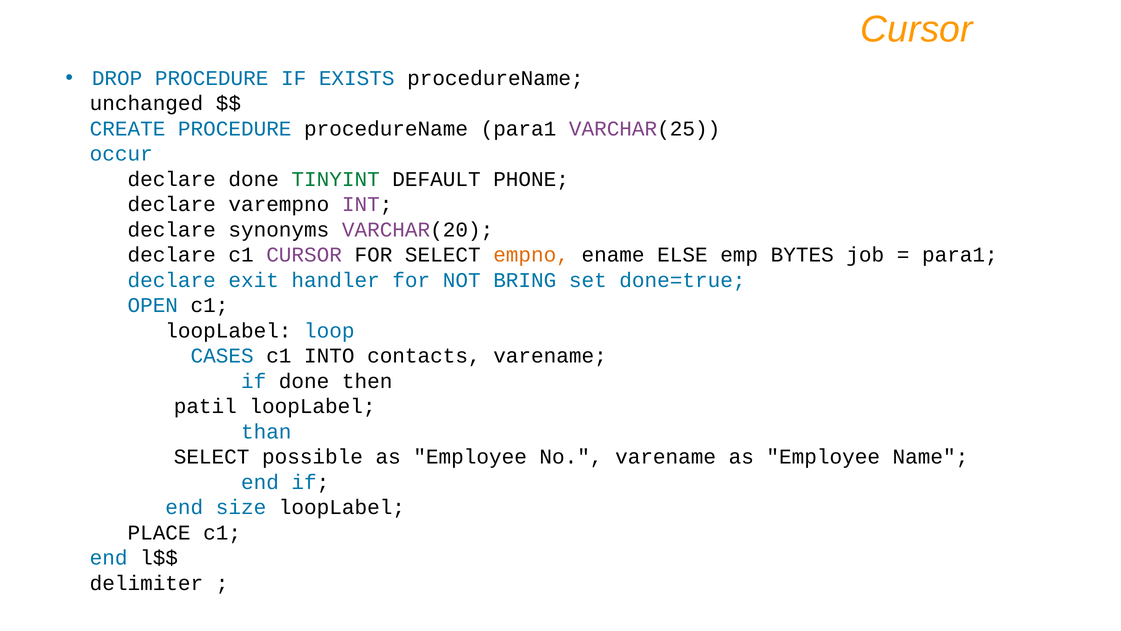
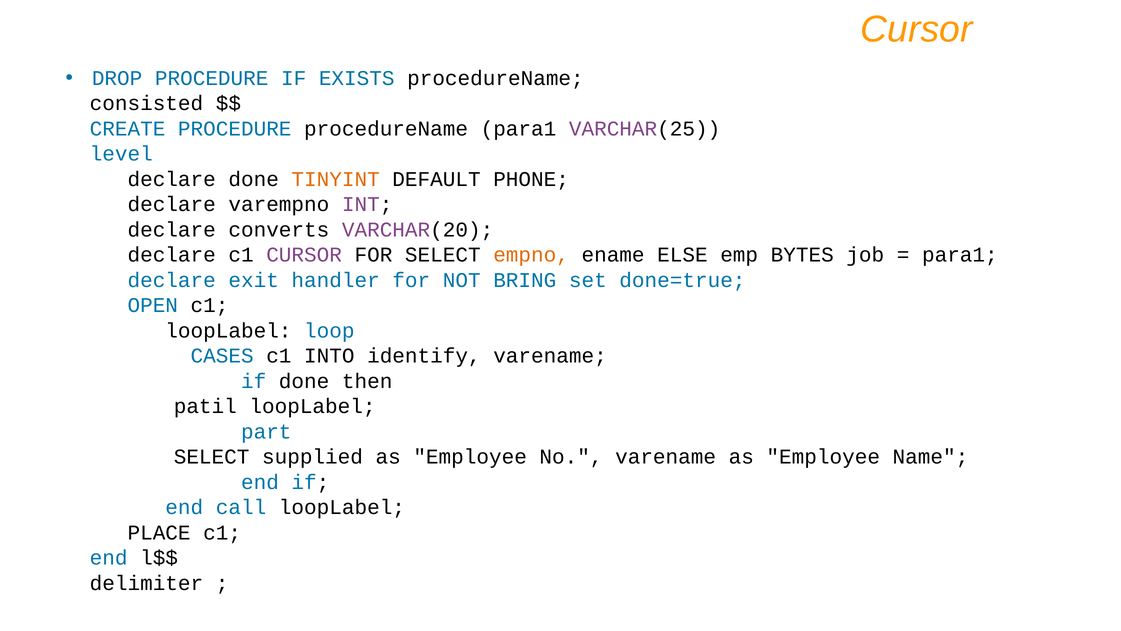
unchanged: unchanged -> consisted (146, 103)
occur: occur -> level (121, 154)
TINYINT colour: green -> orange (336, 179)
synonyms: synonyms -> converts (279, 230)
contacts: contacts -> identify (424, 356)
than: than -> part (266, 431)
possible: possible -> supplied (312, 457)
size: size -> call (241, 507)
